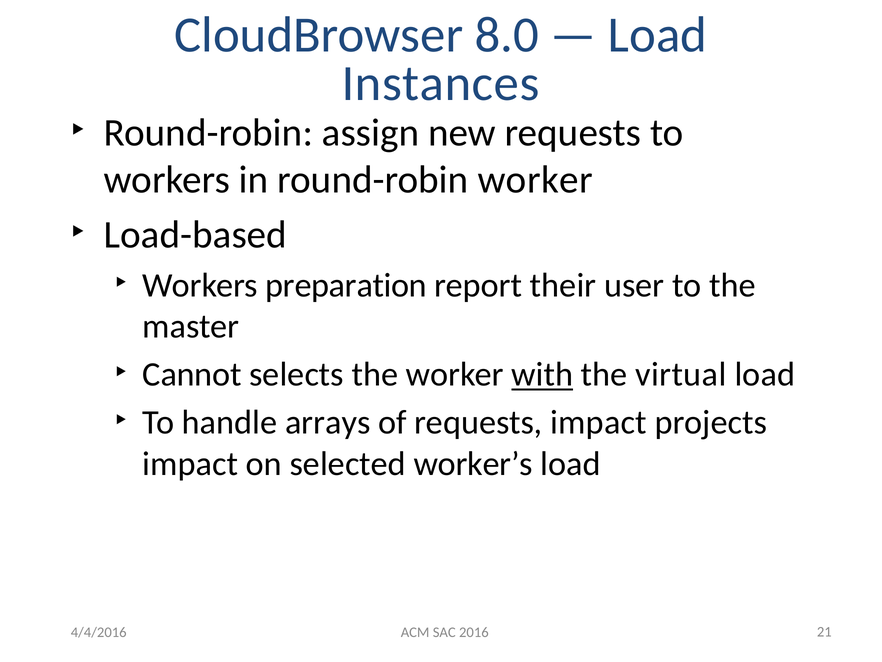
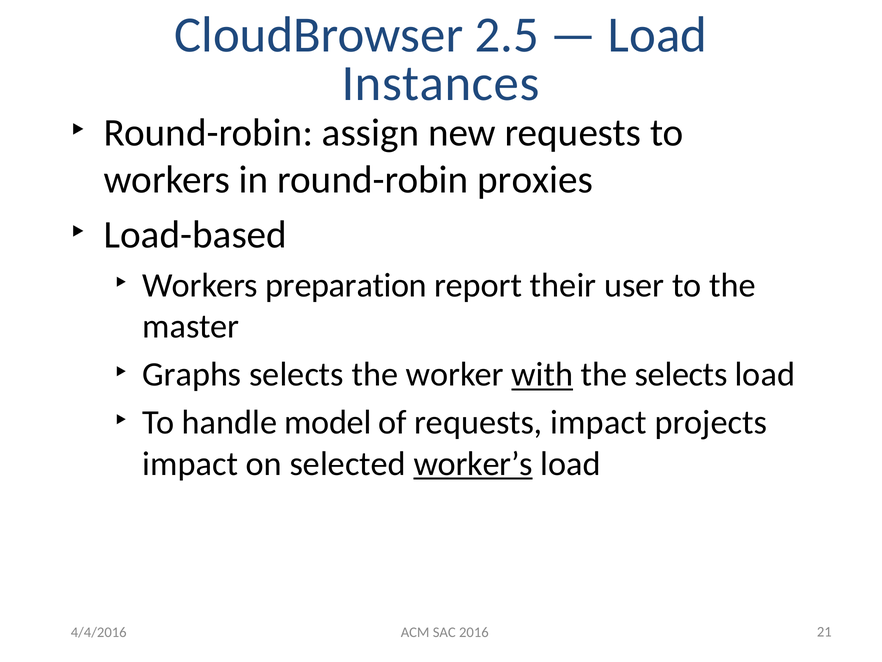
8.0: 8.0 -> 2.5 (507, 35)
round-robin worker: worker -> proxies (535, 180)
Cannot: Cannot -> Graphs (192, 374)
the virtual: virtual -> selects (681, 374)
arrays: arrays -> model (328, 422)
worker’s underline: none -> present (473, 463)
